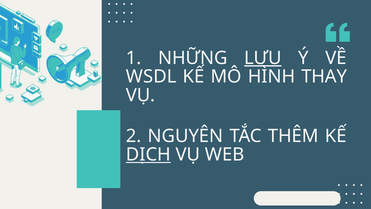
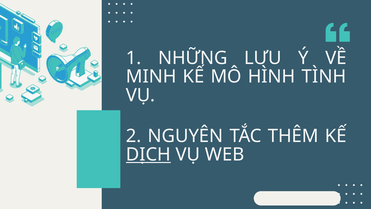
LƯU underline: present -> none (263, 58)
WSDL: WSDL -> MINH (151, 76)
THAY: THAY -> TÌNH (324, 76)
